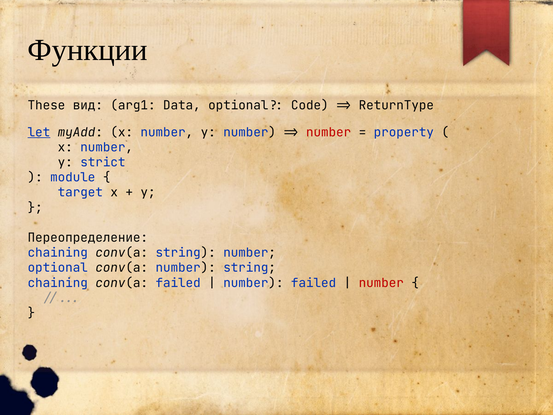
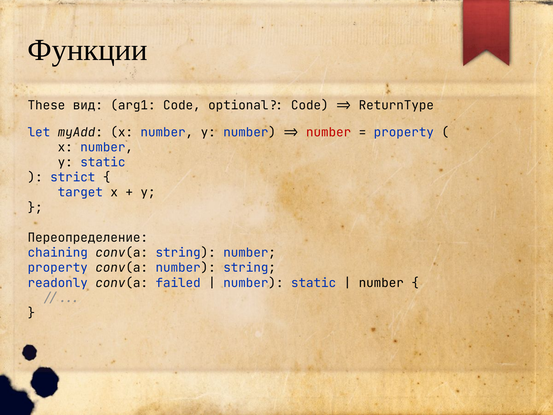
arg1 Data: Data -> Code (182, 105)
let underline: present -> none (39, 132)
y strict: strict -> static (103, 162)
module: module -> strict (73, 177)
optional: optional -> property (58, 268)
chaining: chaining -> readonly (58, 283)
number failed: failed -> static (314, 283)
number colour: red -> black (381, 283)
